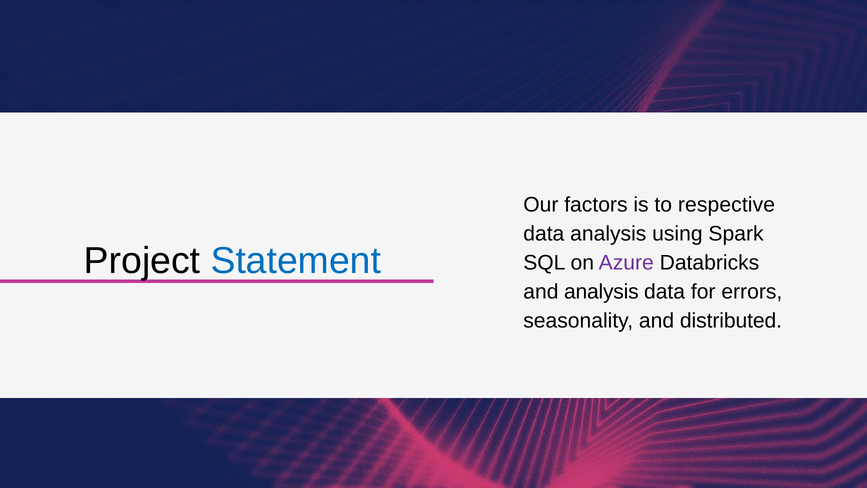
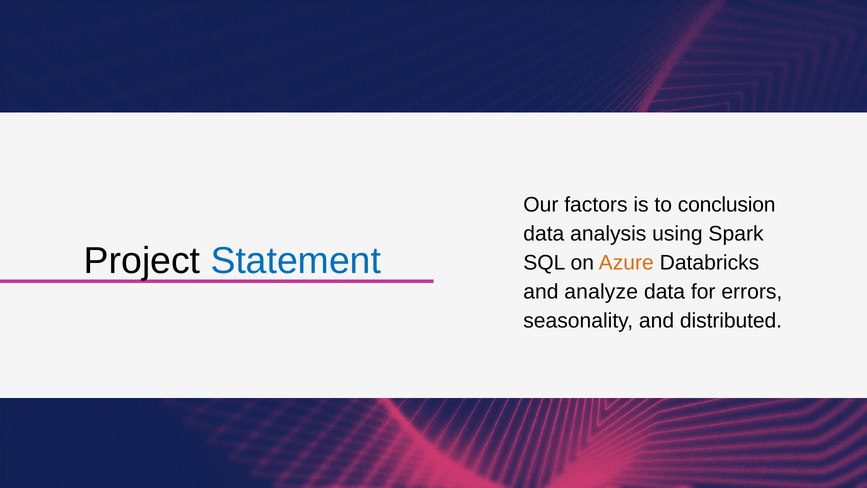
respective: respective -> conclusion (727, 205)
Azure colour: purple -> orange (626, 263)
and analysis: analysis -> analyze (601, 292)
